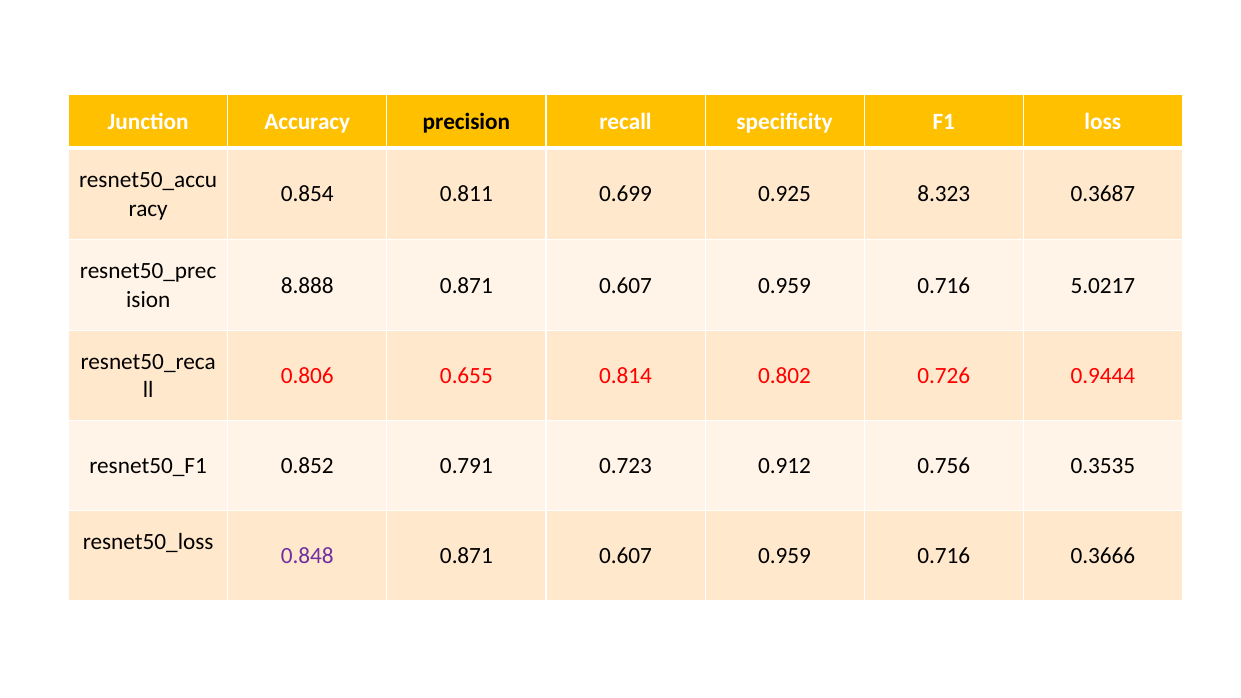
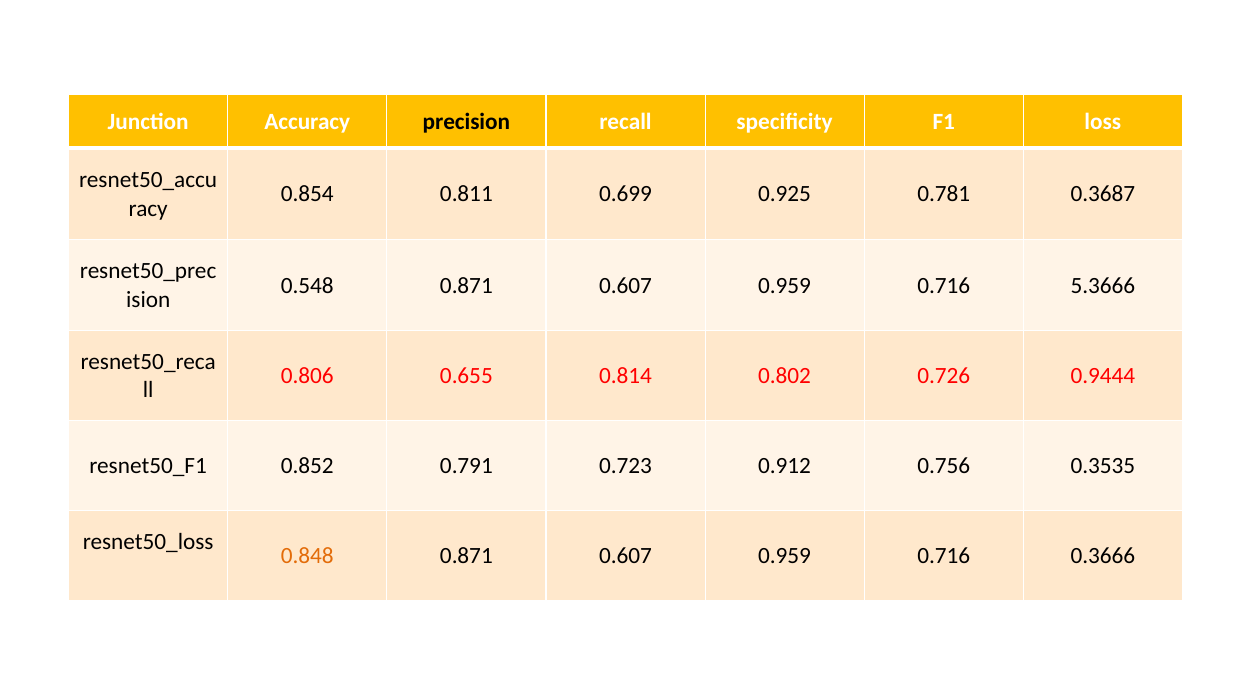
8.323: 8.323 -> 0.781 (944, 194)
8.888: 8.888 -> 0.548 (307, 285)
5.0217: 5.0217 -> 5.3666 (1103, 285)
0.848 colour: purple -> orange (307, 556)
